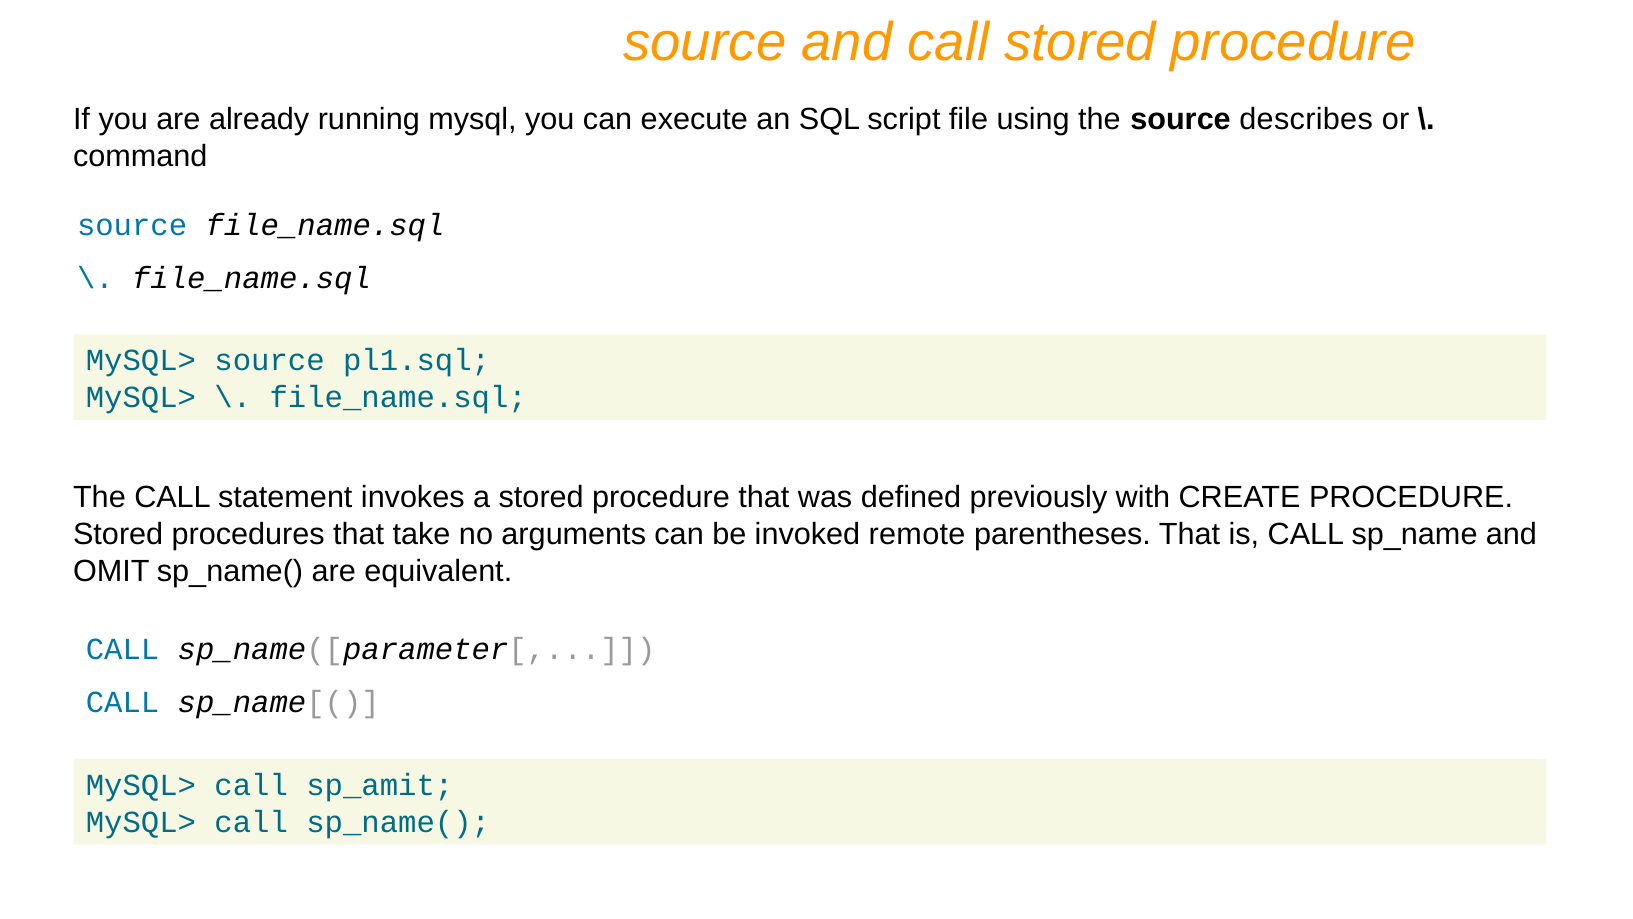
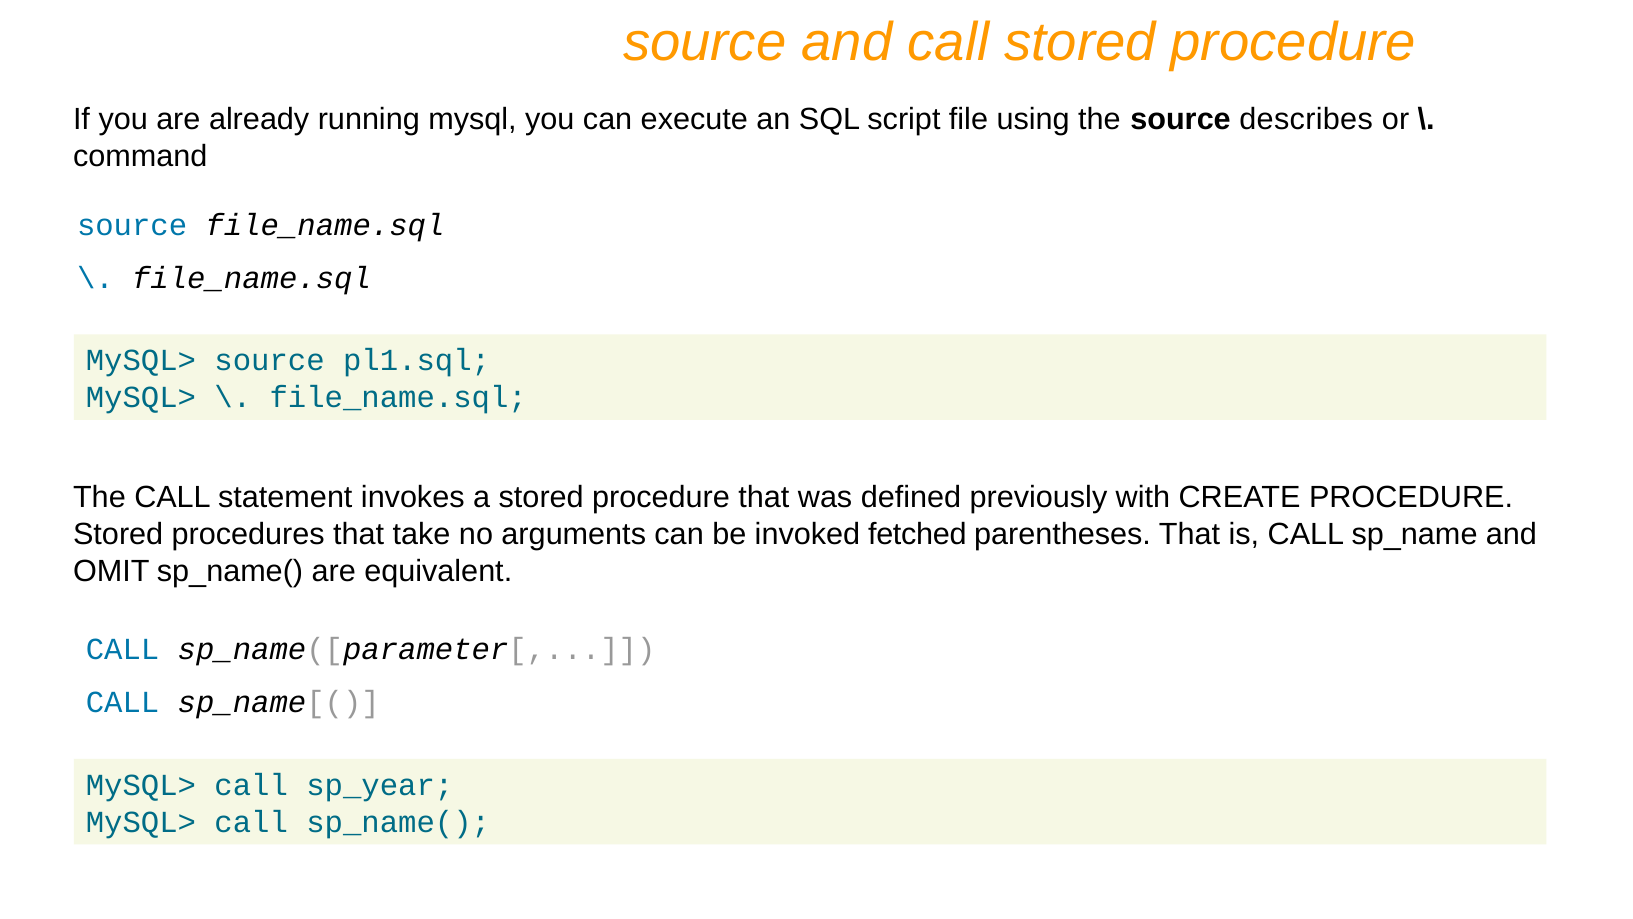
remote: remote -> fetched (917, 534)
sp_amit: sp_amit -> sp_year (380, 785)
